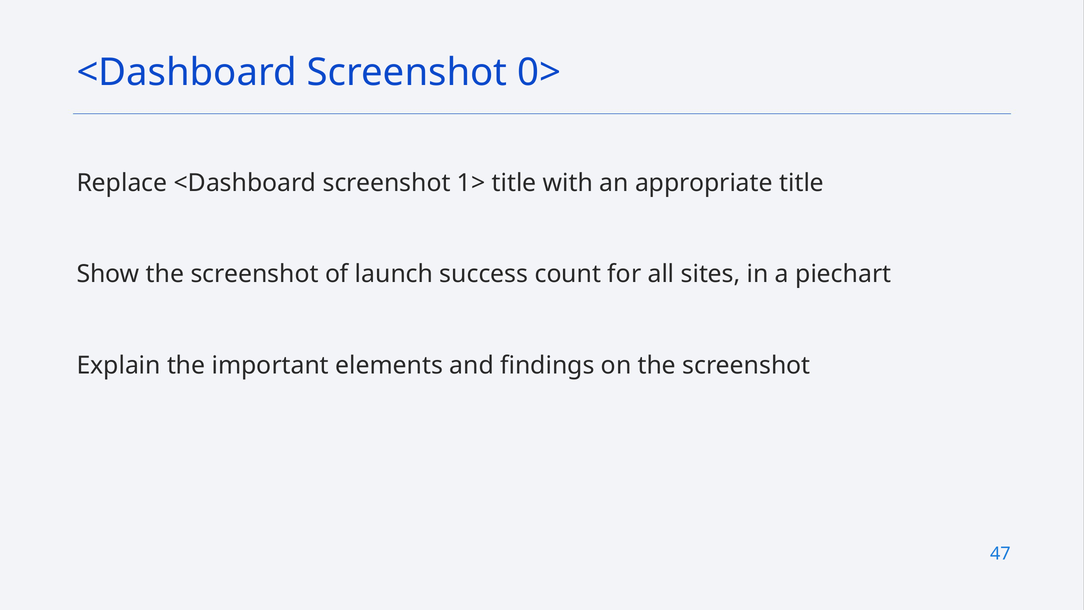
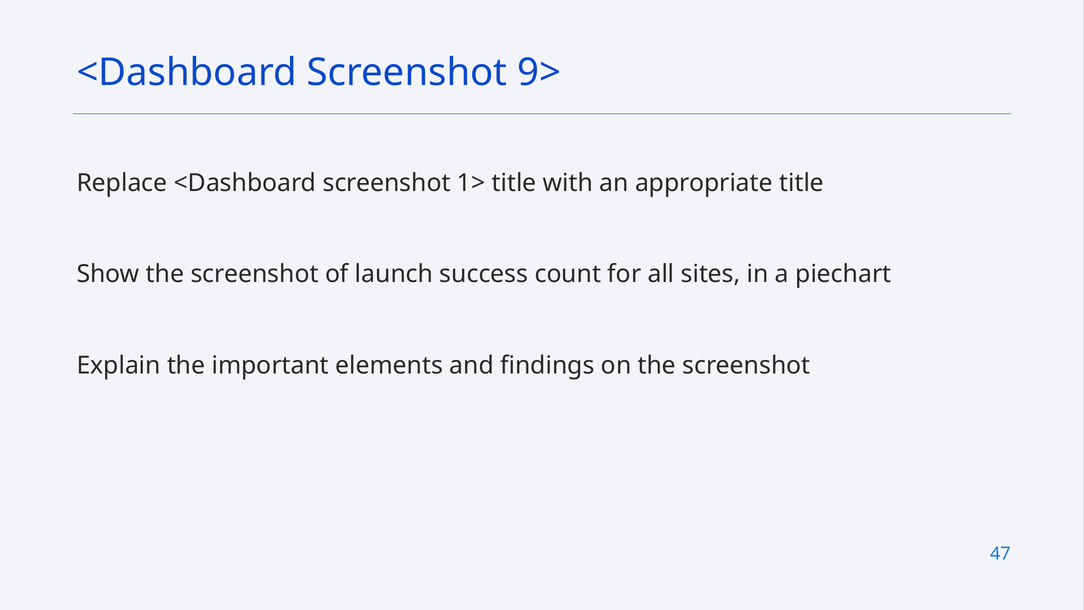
0>: 0> -> 9> (539, 72)
